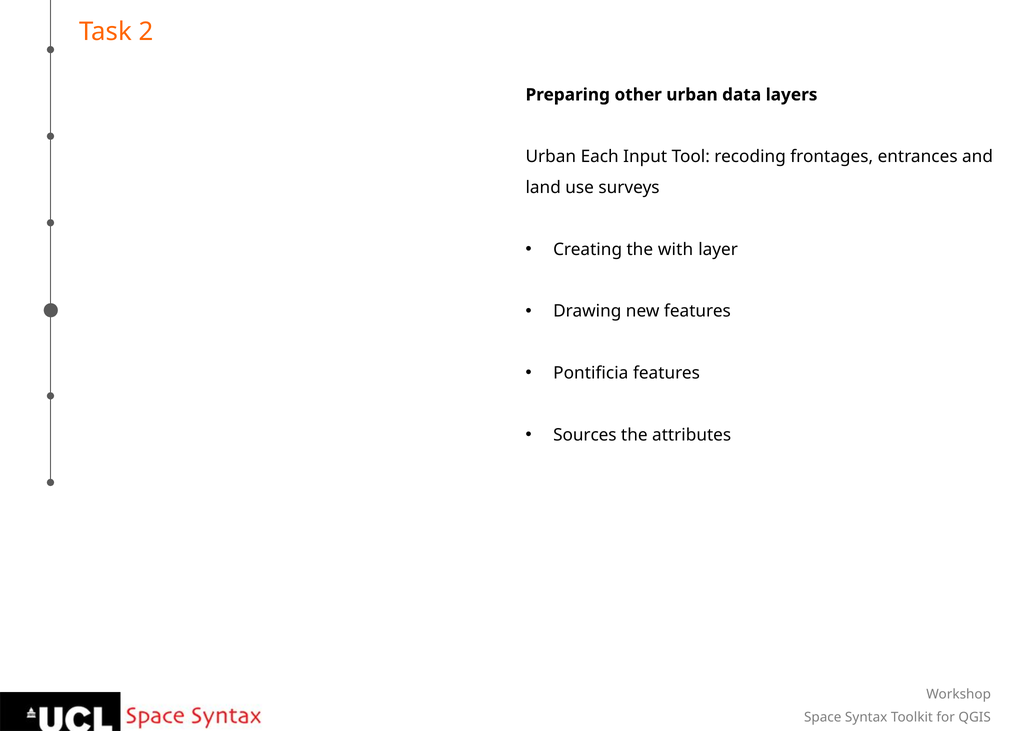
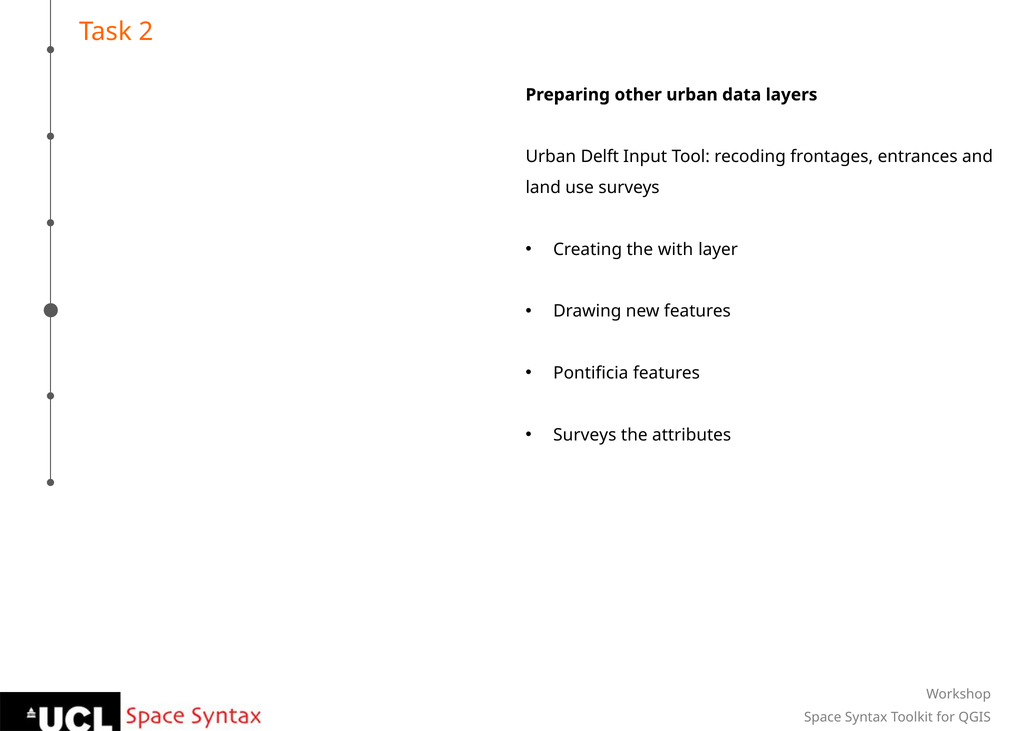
Each: Each -> Delft (600, 157)
Sources: Sources -> Surveys (585, 435)
